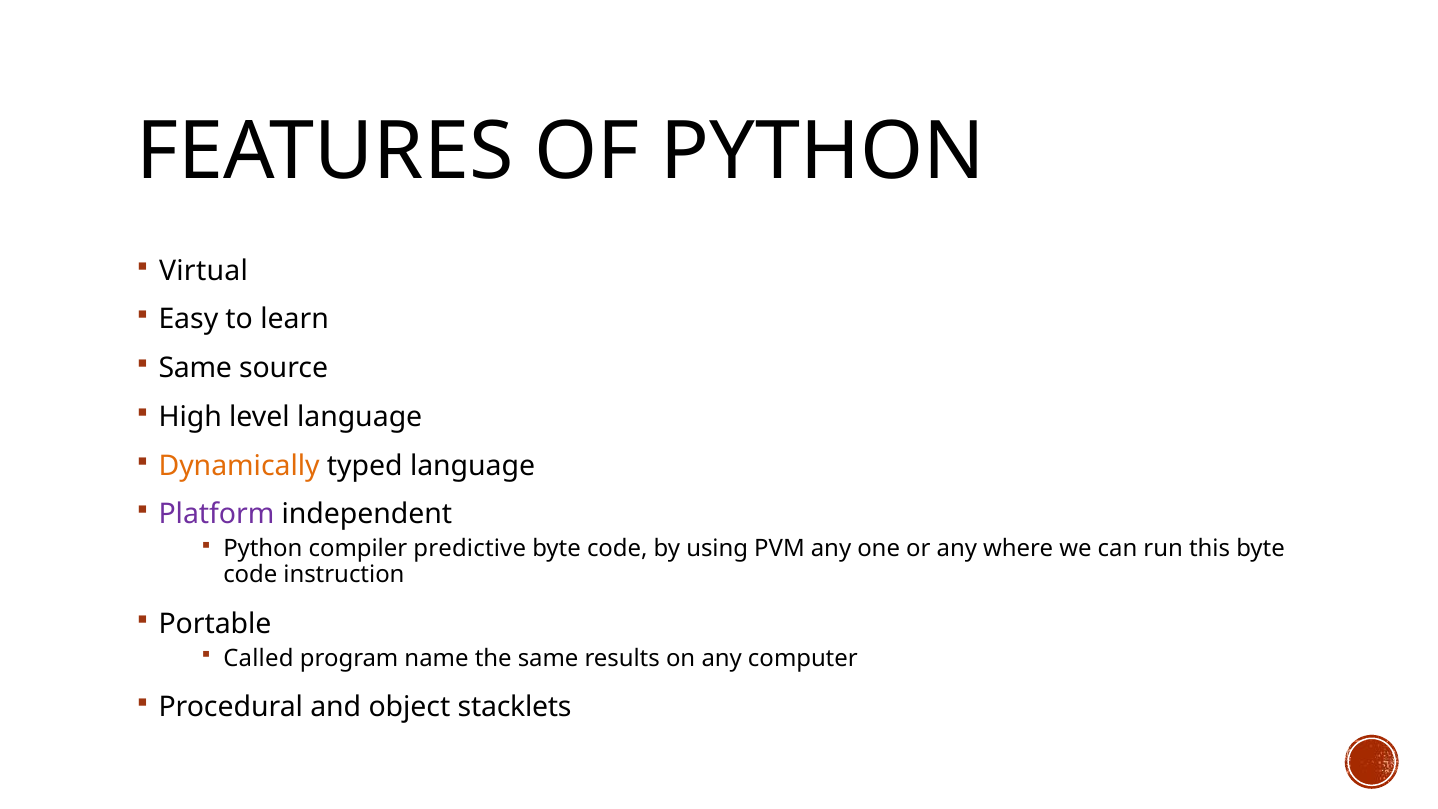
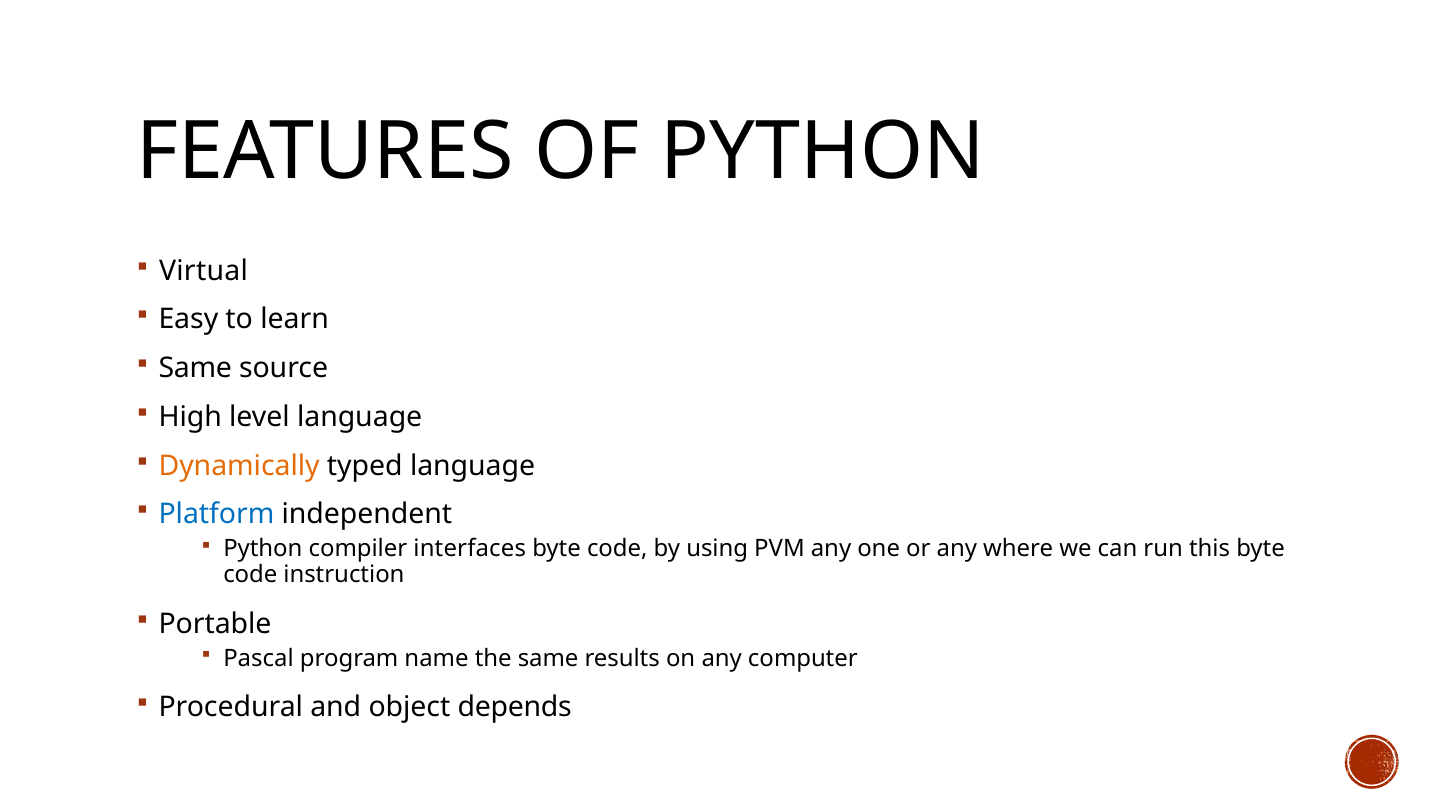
Platform colour: purple -> blue (216, 514)
predictive: predictive -> interfaces (470, 549)
Called: Called -> Pascal (258, 658)
stacklets: stacklets -> depends (515, 707)
